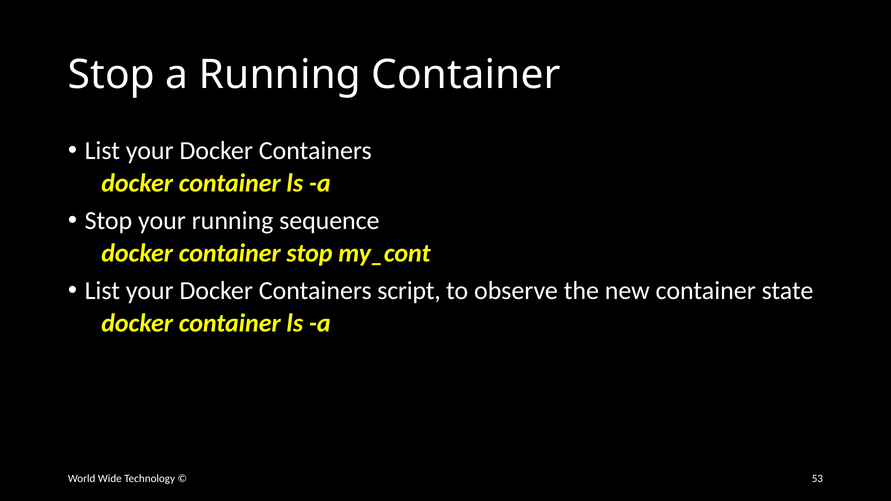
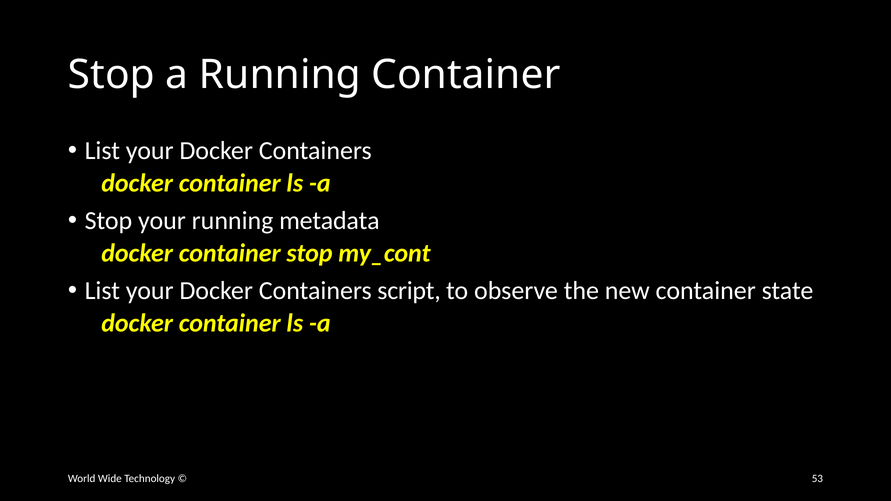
sequence: sequence -> metadata (329, 221)
